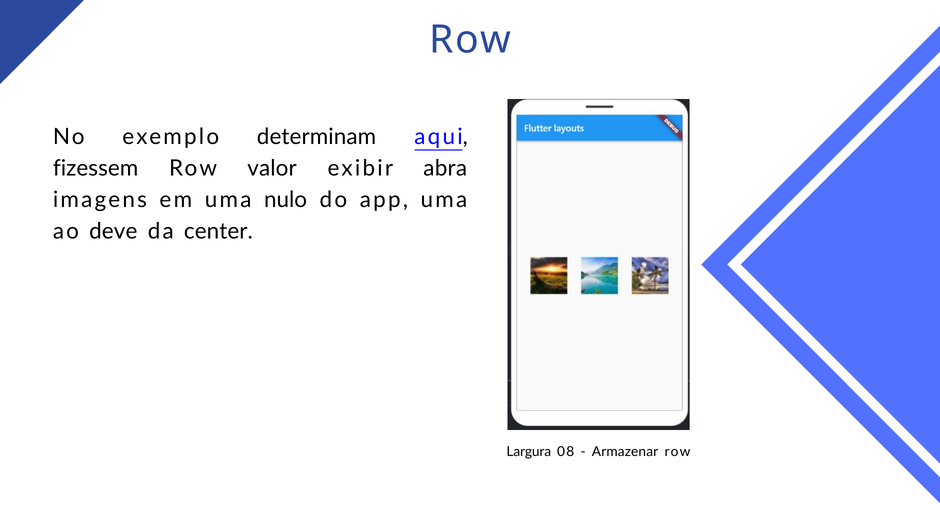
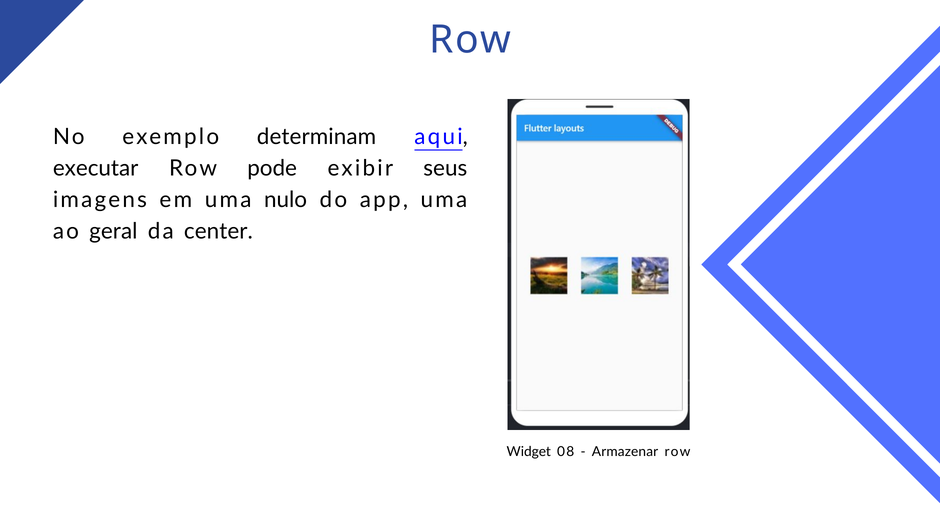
fizessem: fizessem -> executar (96, 168)
valor: valor -> pode (272, 168)
abra: abra -> seus (445, 168)
deve: deve -> geral (113, 231)
Largura: Largura -> Widget (529, 451)
